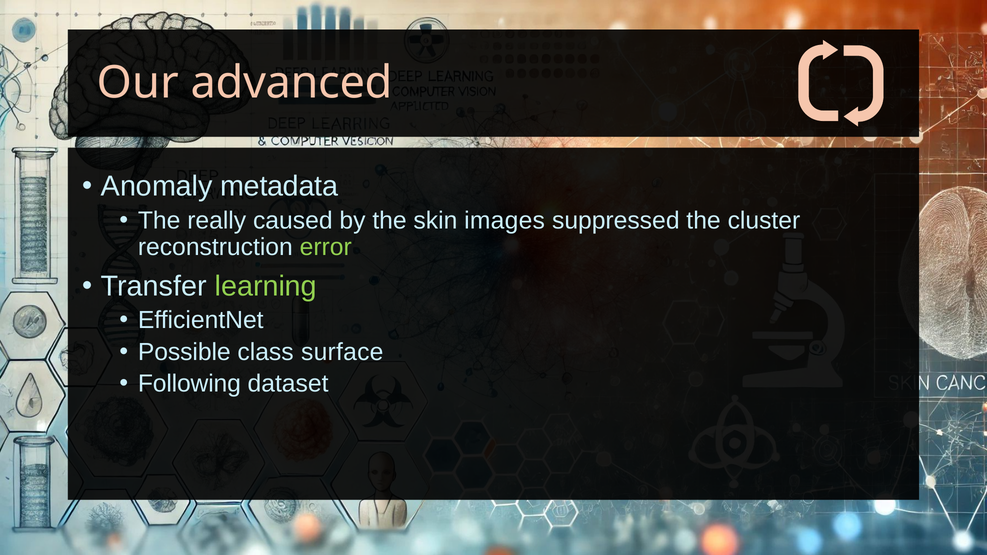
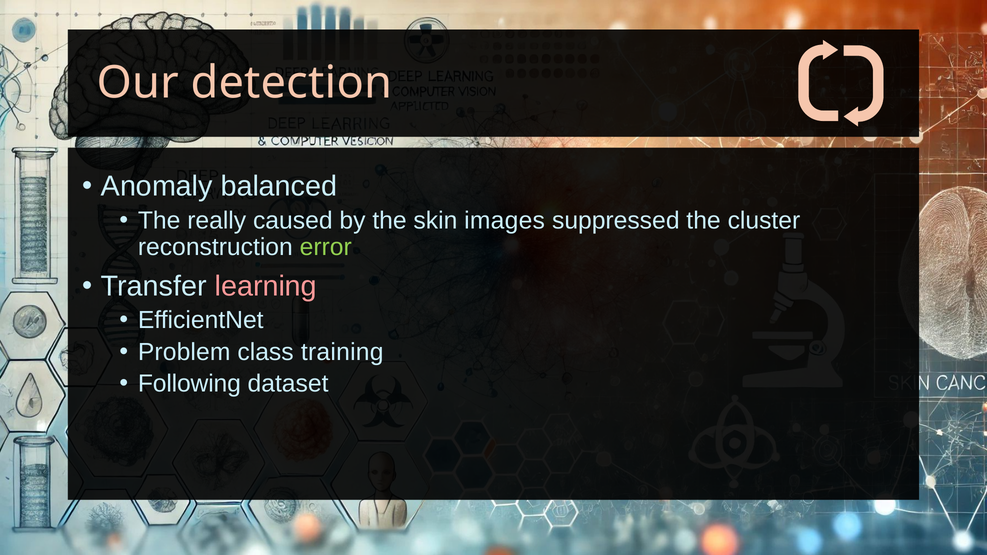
advanced: advanced -> detection (291, 83)
metadata: metadata -> balanced (279, 186)
learning colour: light green -> pink (266, 286)
Possible: Possible -> Problem (184, 352)
surface: surface -> training (342, 352)
